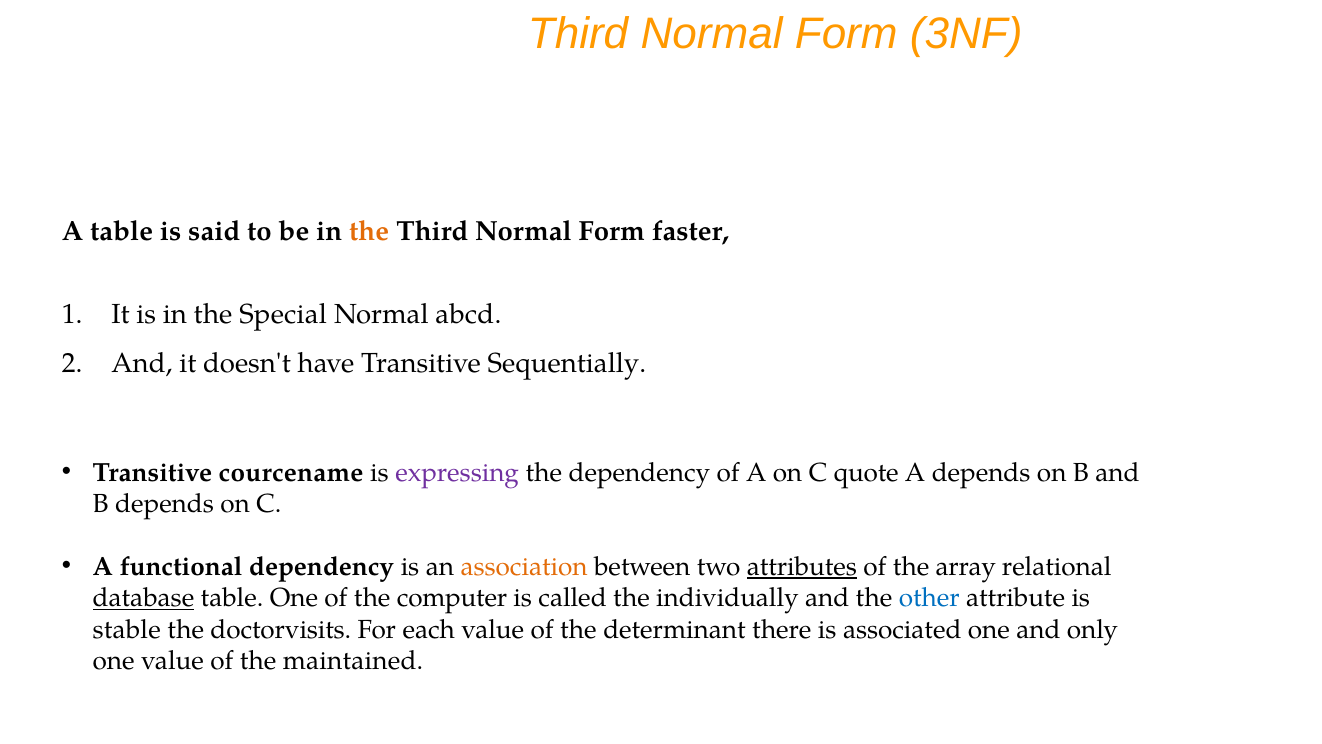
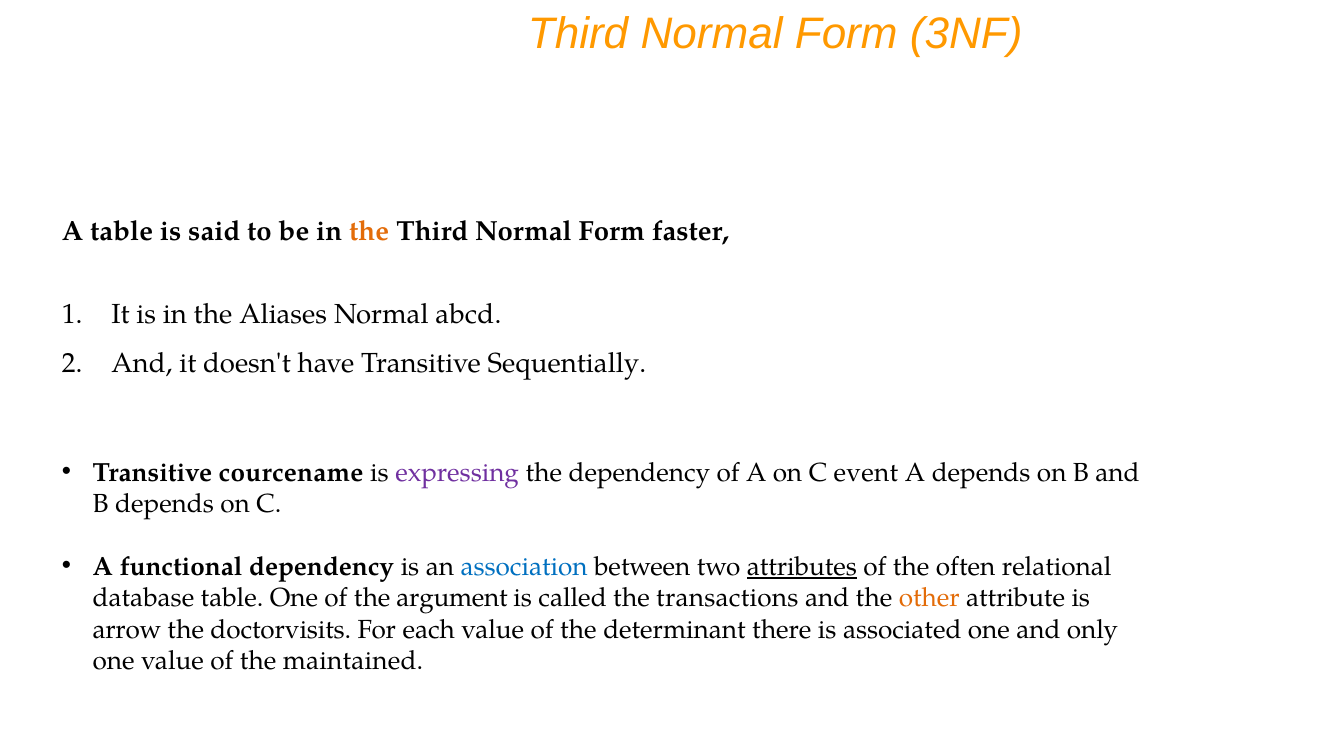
Special: Special -> Aliases (283, 314)
quote: quote -> event (866, 472)
association colour: orange -> blue (524, 566)
array: array -> often (966, 566)
database underline: present -> none (144, 598)
computer: computer -> argument (452, 598)
individually: individually -> transactions (727, 598)
other colour: blue -> orange (929, 598)
stable: stable -> arrow (127, 629)
